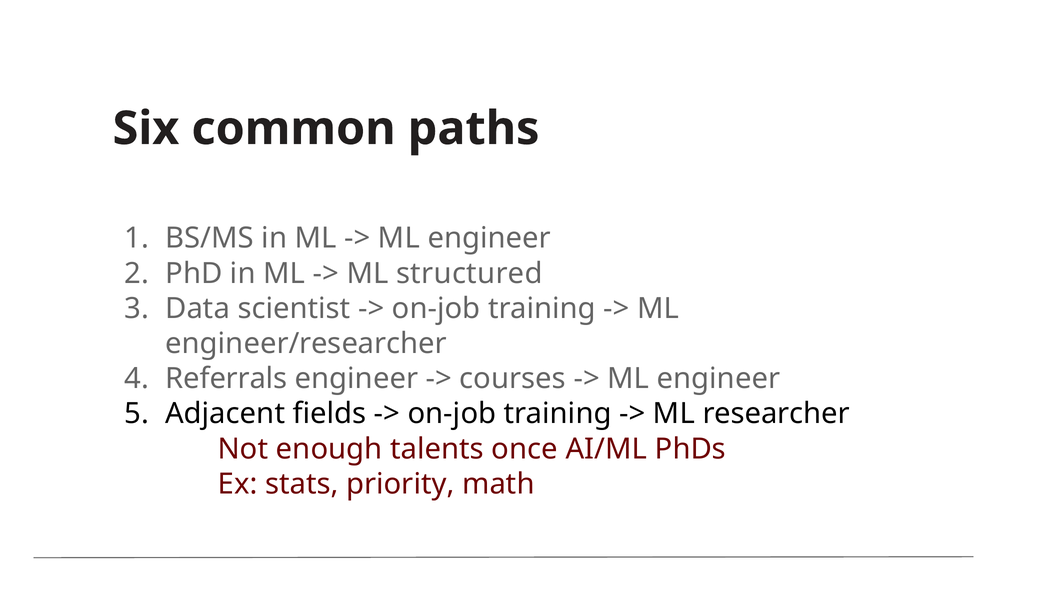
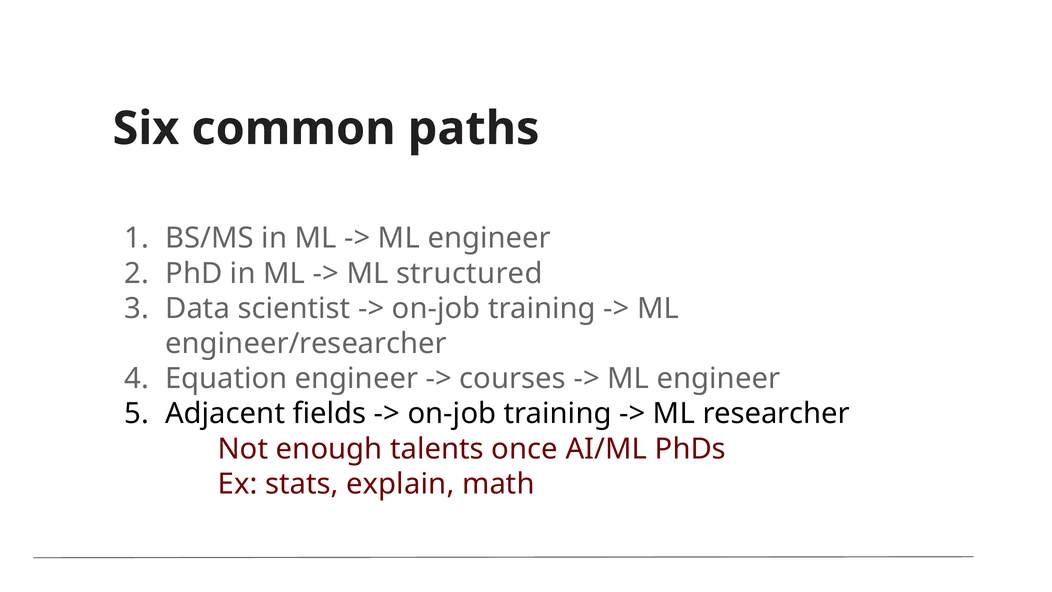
Referrals: Referrals -> Equation (226, 379)
priority: priority -> explain (400, 484)
